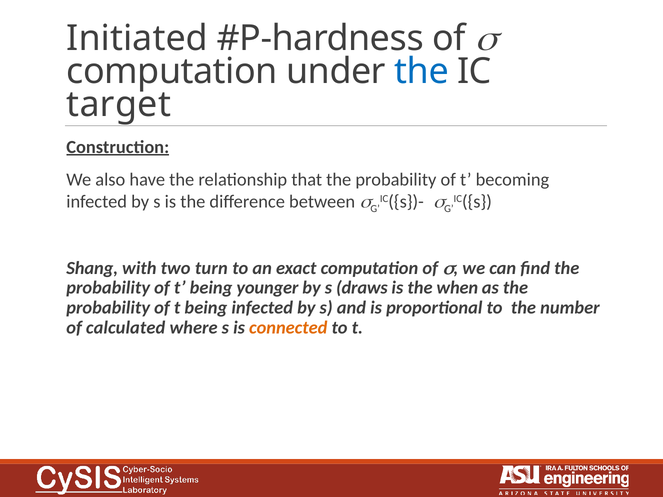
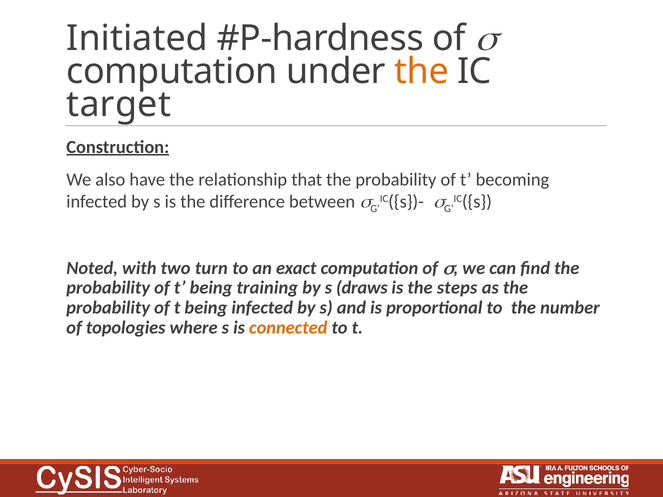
the colour: blue -> orange (422, 72)
Shang: Shang -> Noted (92, 268)
younger: younger -> training (267, 288)
when: when -> steps (457, 288)
calculated: calculated -> topologies (126, 328)
